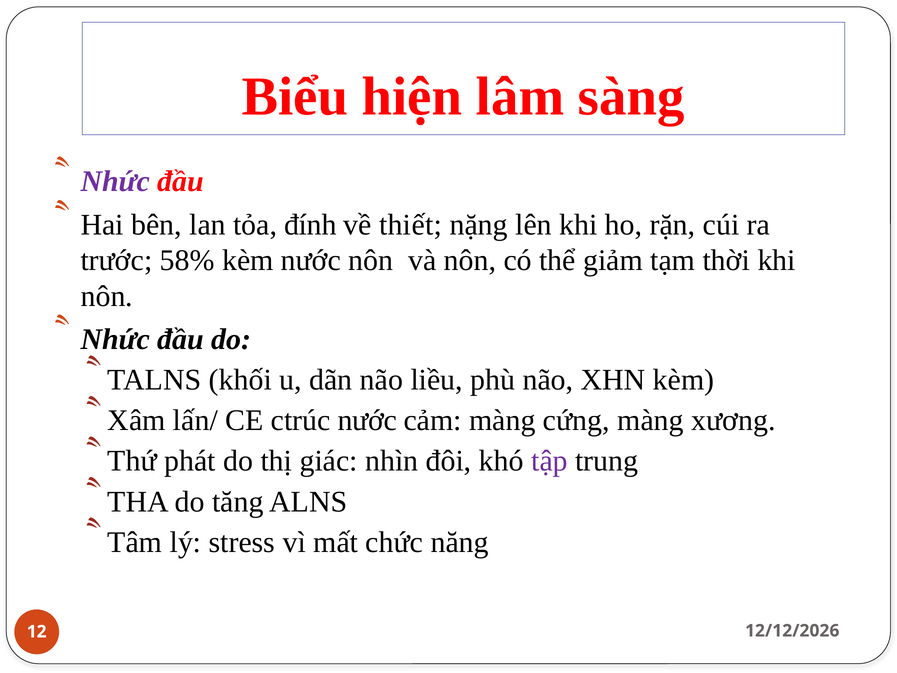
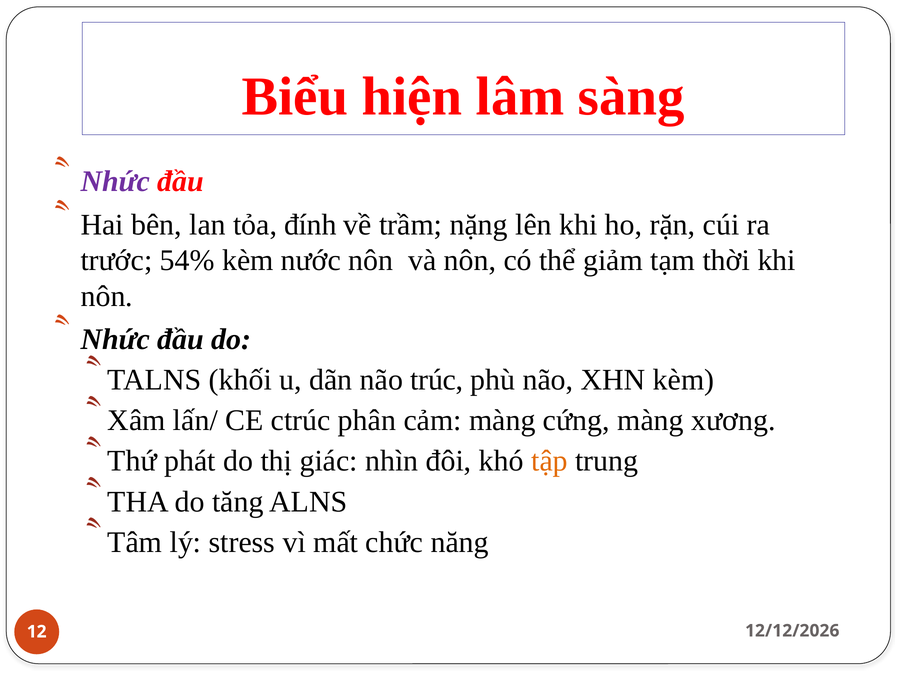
thiết: thiết -> trầm (411, 225)
58%: 58% -> 54% (187, 260)
liều: liều -> trúc (437, 380)
ctrúc nước: nước -> phân (367, 420)
tập colour: purple -> orange (549, 461)
